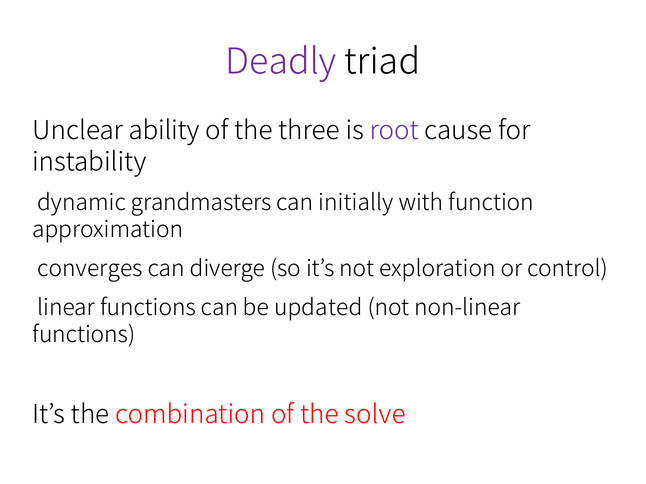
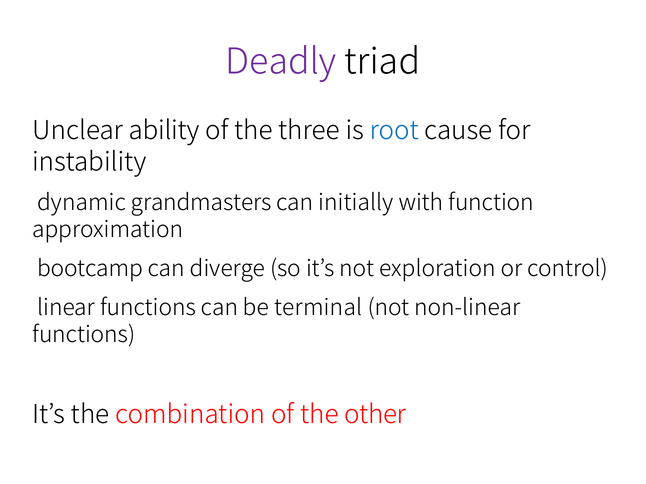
root colour: purple -> blue (394, 131)
converges: converges -> bootcamp (90, 269)
updated: updated -> terminal (318, 308)
solve: solve -> other (375, 415)
